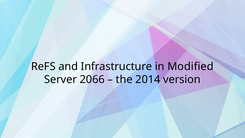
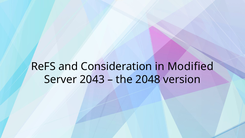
Infrastructure: Infrastructure -> Consideration (116, 66)
2066: 2066 -> 2043 (92, 79)
2014: 2014 -> 2048 (148, 79)
